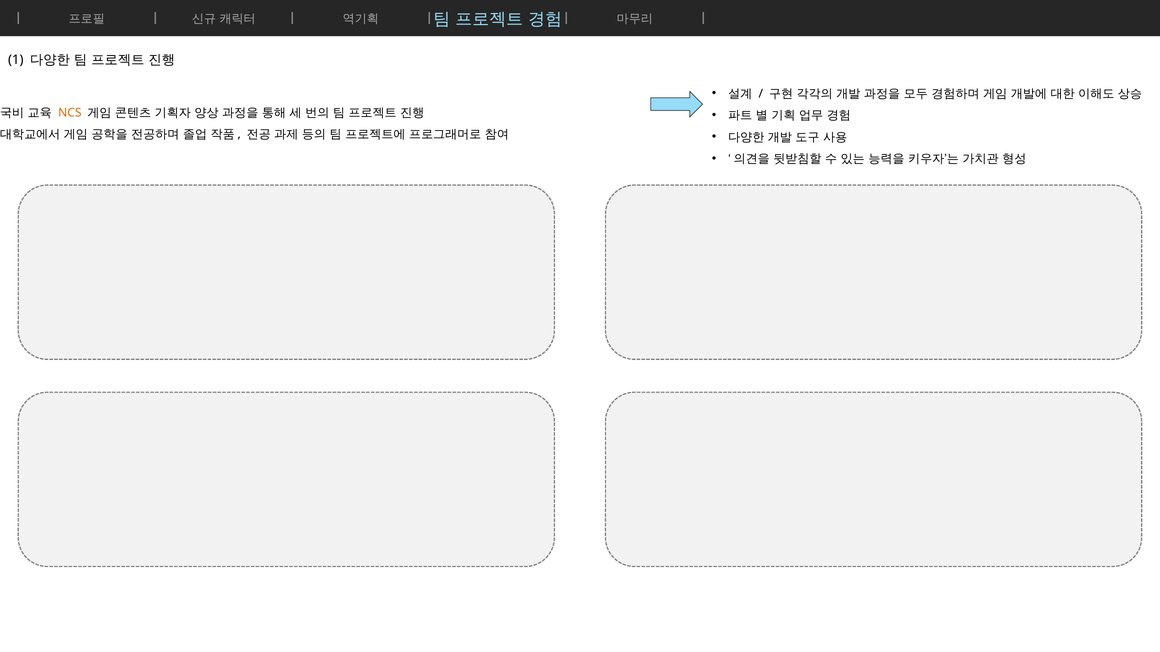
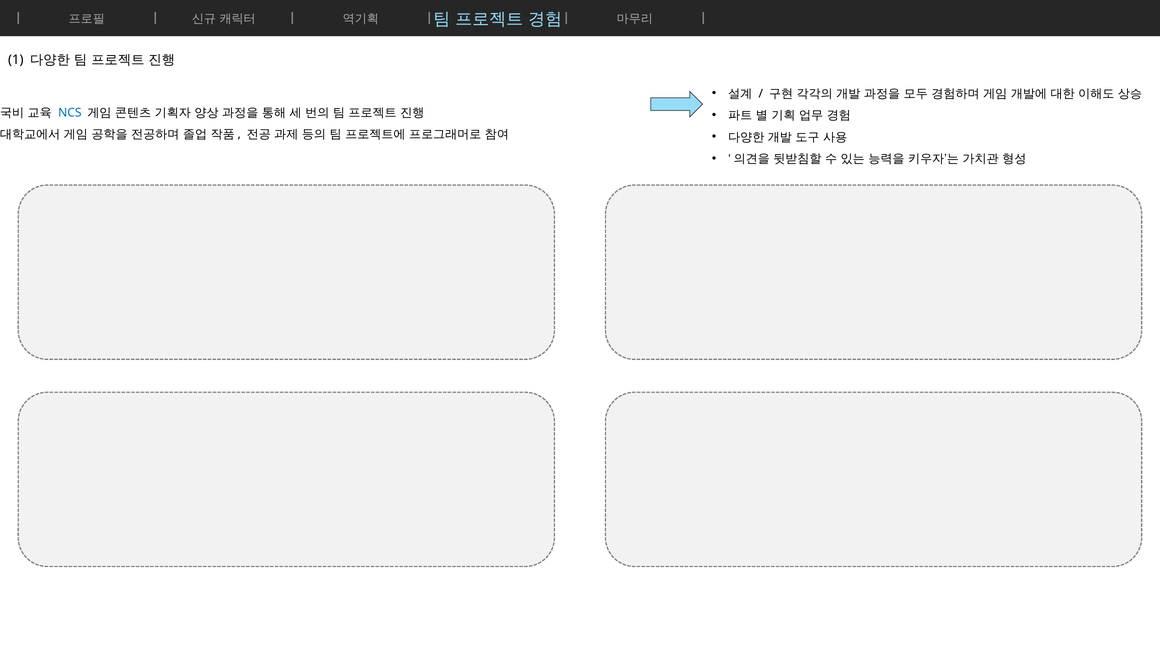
NCS colour: orange -> blue (70, 113)
